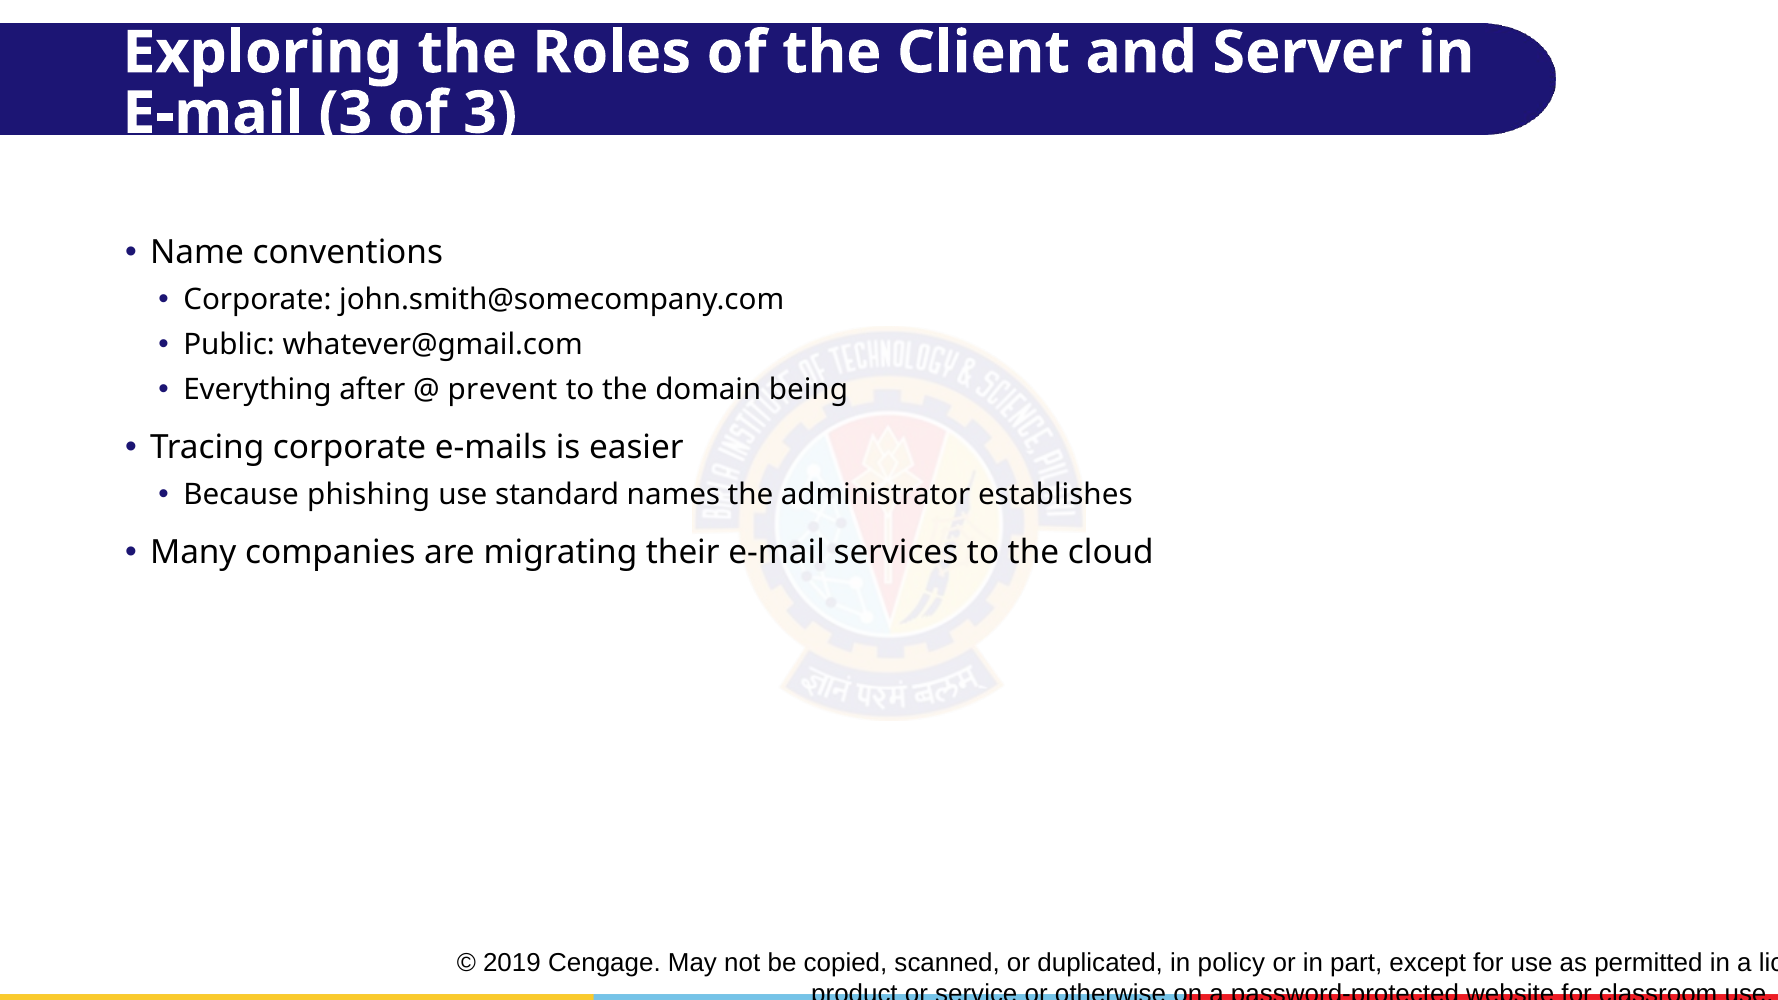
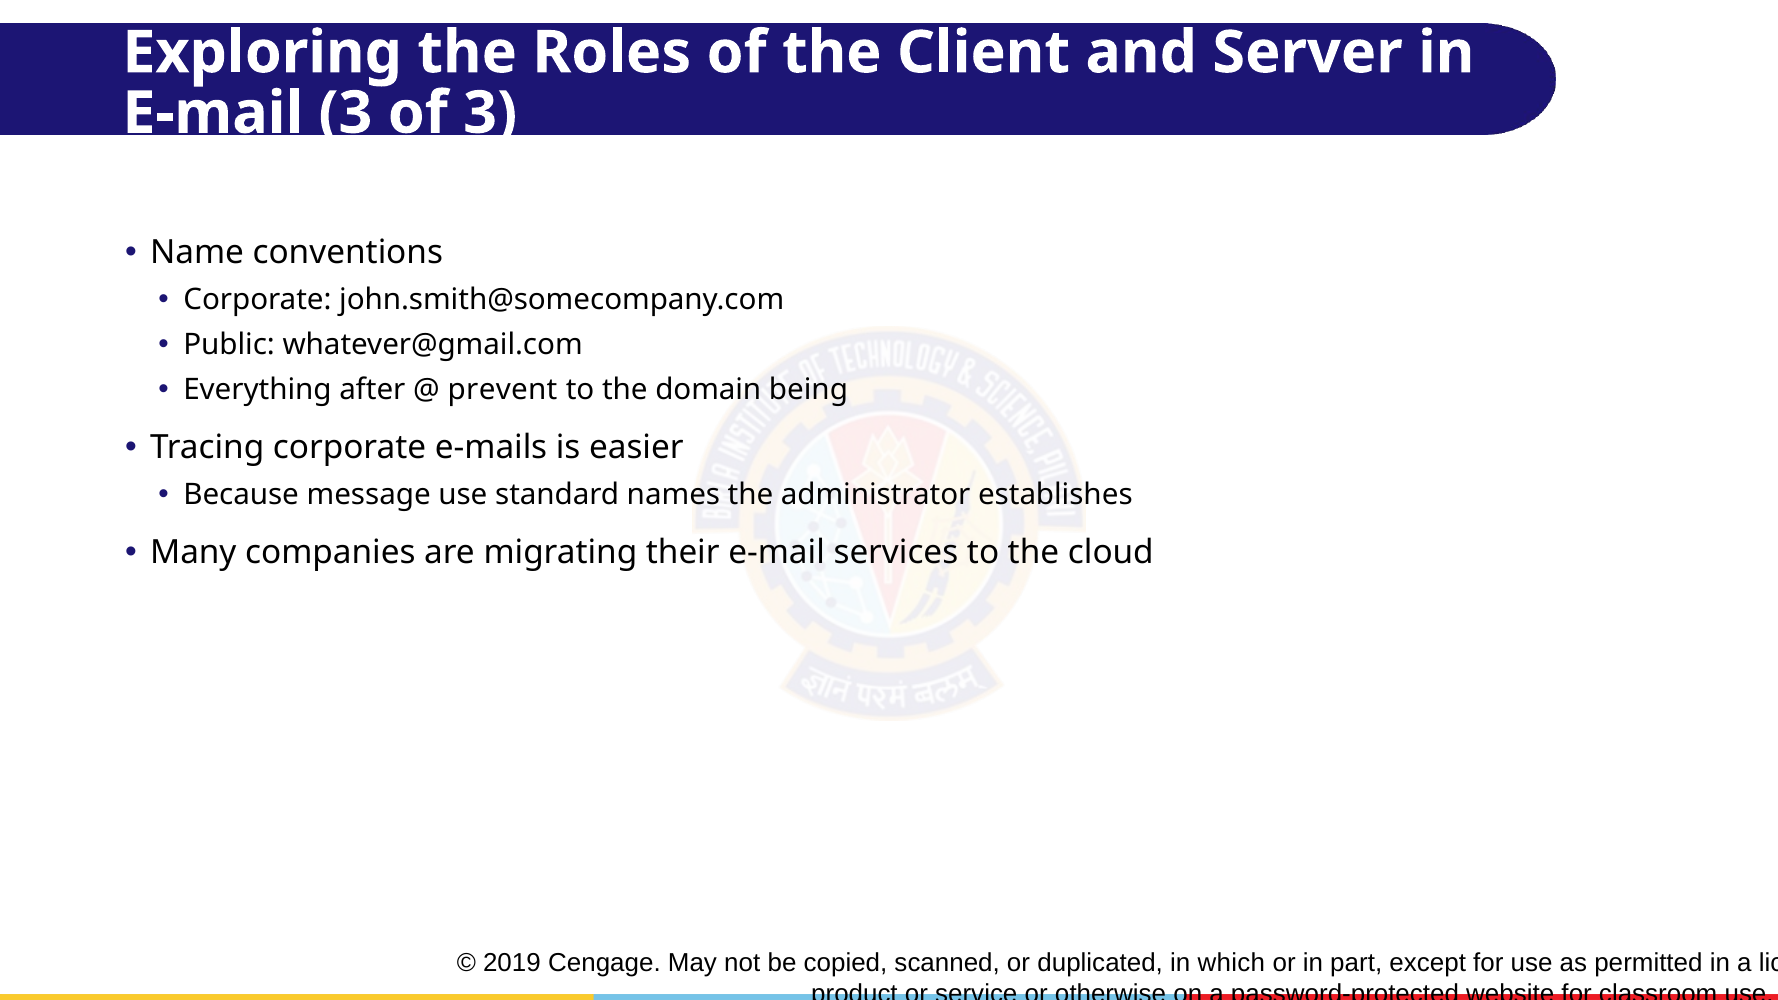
phishing: phishing -> message (369, 495)
policy: policy -> which (1231, 963)
